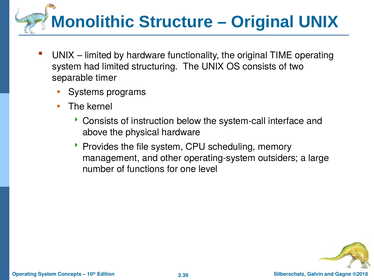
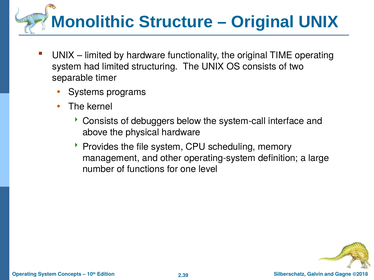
instruction: instruction -> debuggers (153, 121)
outsiders: outsiders -> definition (278, 158)
